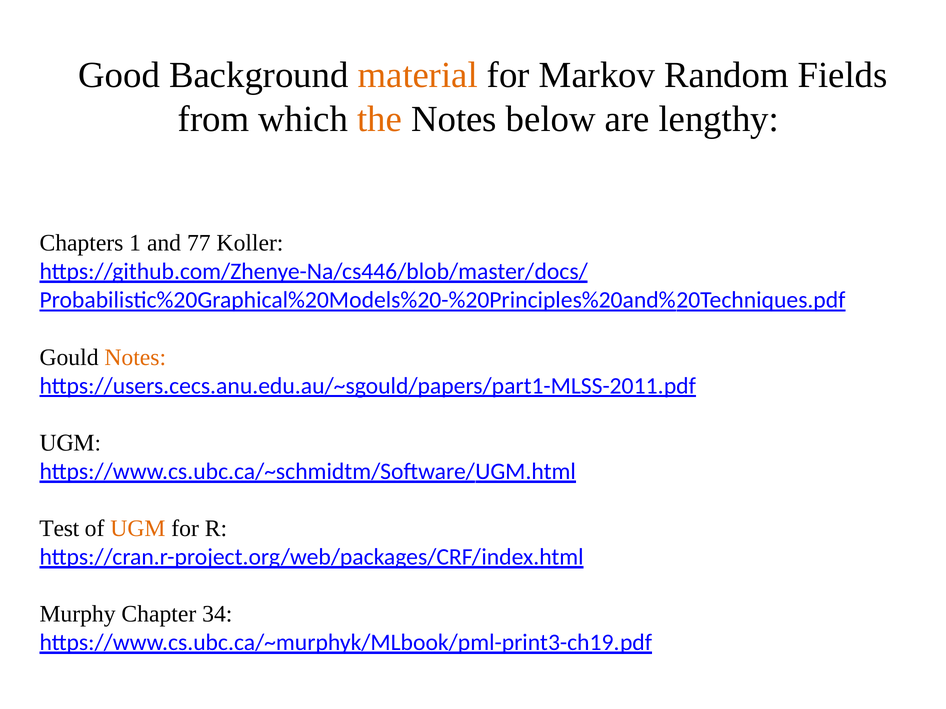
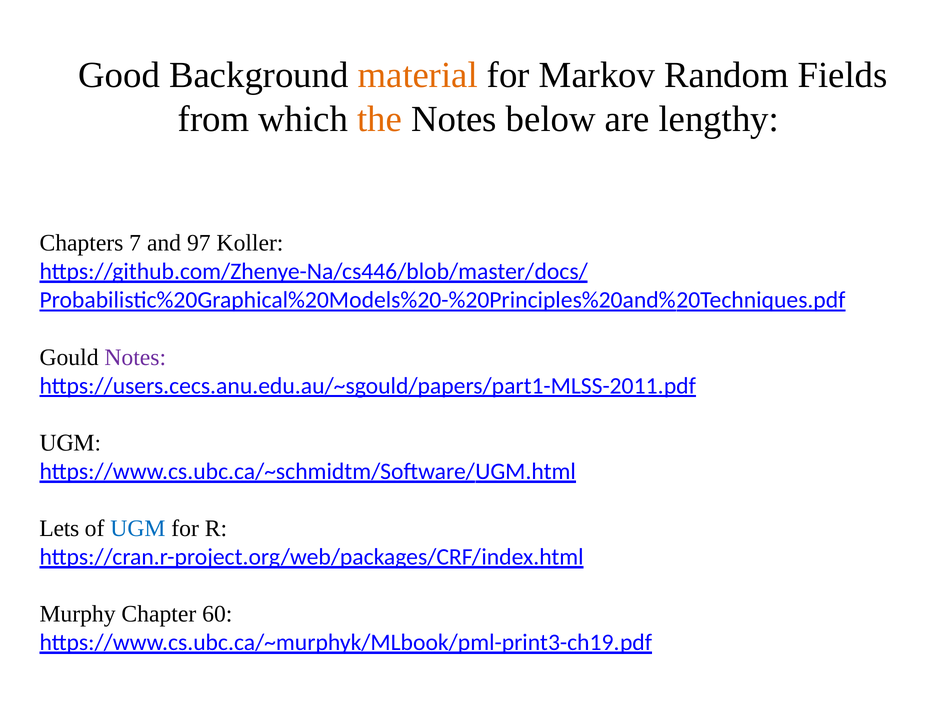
1: 1 -> 7 (135, 243)
77: 77 -> 97 (199, 243)
Notes colour: orange -> purple (135, 358)
Test: Test -> Lets (59, 529)
UGM colour: orange -> blue (138, 529)
34: 34 -> 60 (217, 615)
